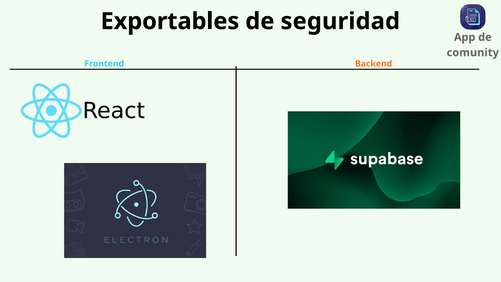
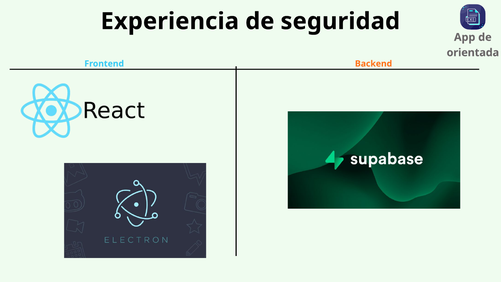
Exportables: Exportables -> Experiencia (170, 21)
comunity: comunity -> orientada (473, 53)
